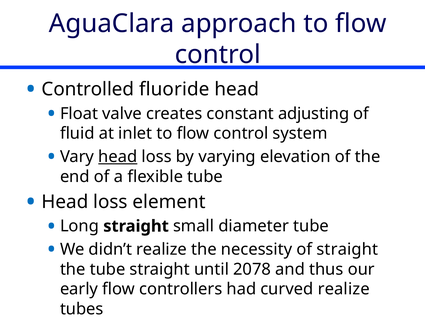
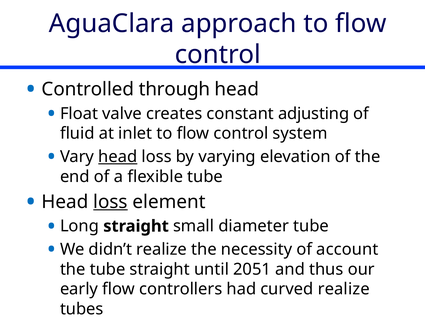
fluoride: fluoride -> through (174, 89)
loss underline: none -> present (110, 202)
of straight: straight -> account (347, 249)
2078: 2078 -> 2051 (252, 269)
